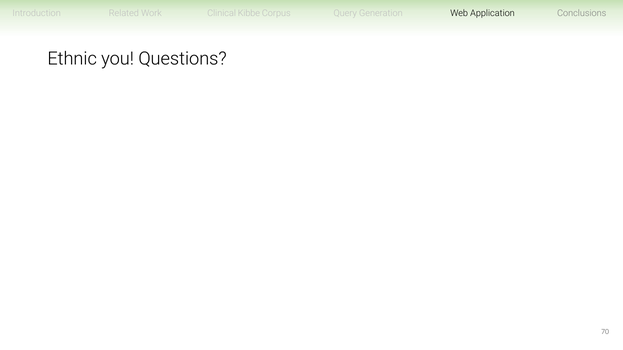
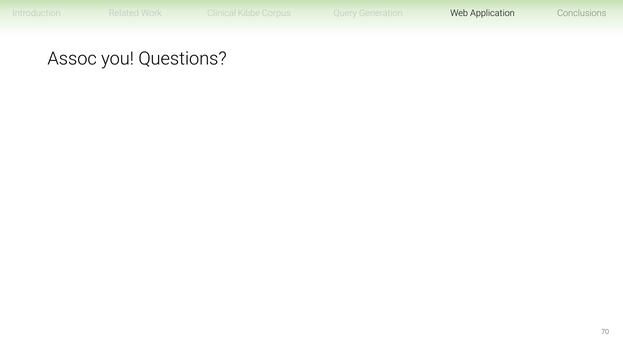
Ethnic: Ethnic -> Assoc (72, 59)
